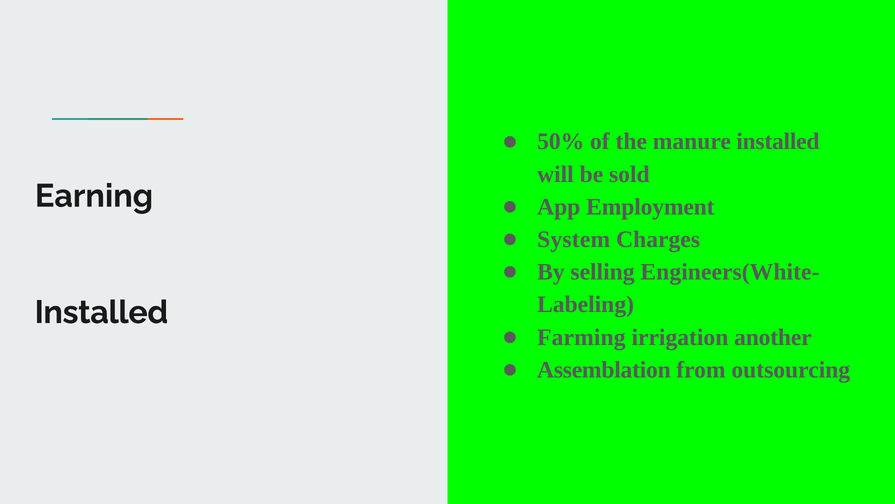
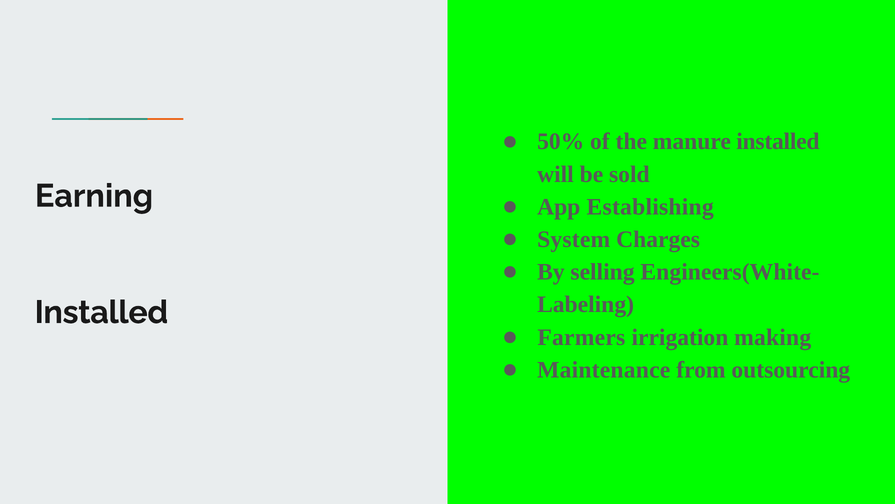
Employment: Employment -> Establishing (650, 207)
Farming: Farming -> Farmers (581, 337)
another: another -> making (773, 337)
Assemblation: Assemblation -> Maintenance (604, 369)
